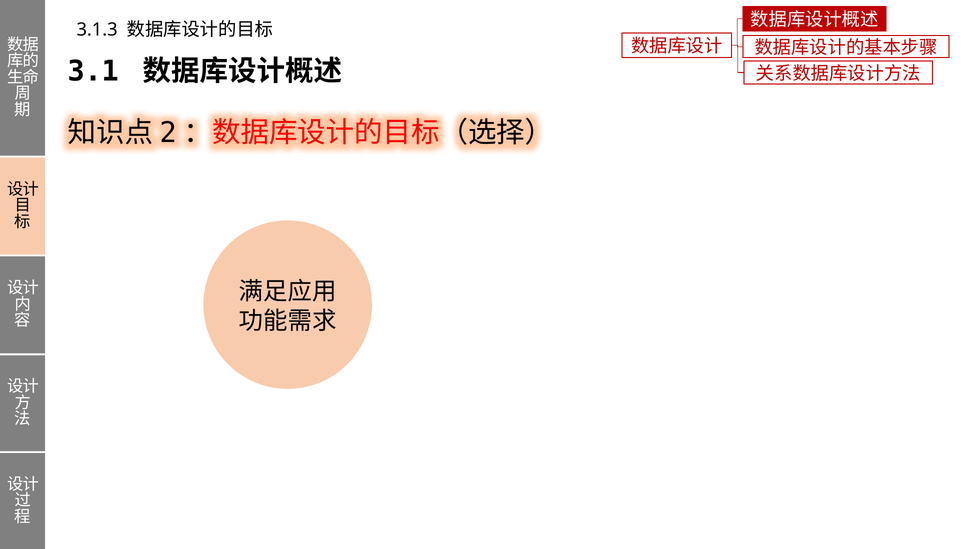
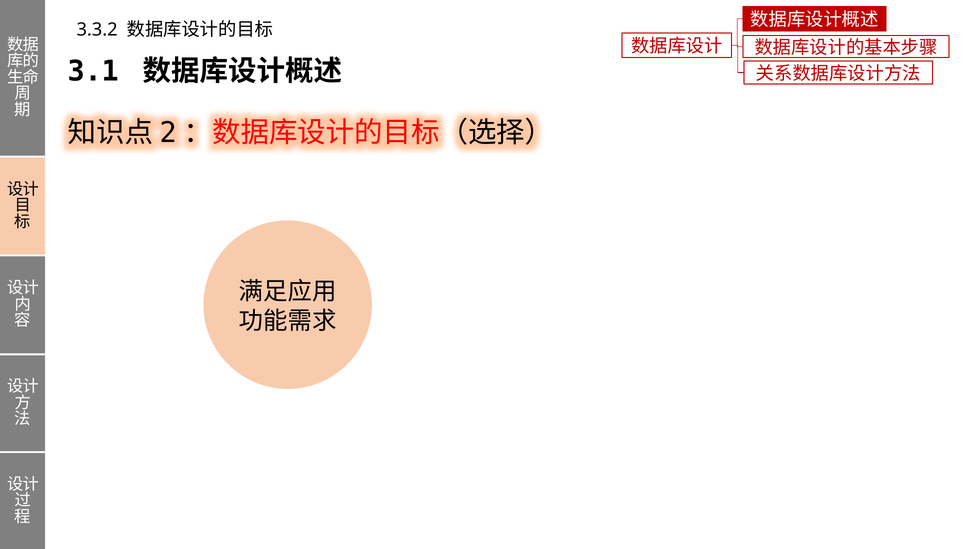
3.1.3: 3.1.3 -> 3.3.2 (97, 30)
